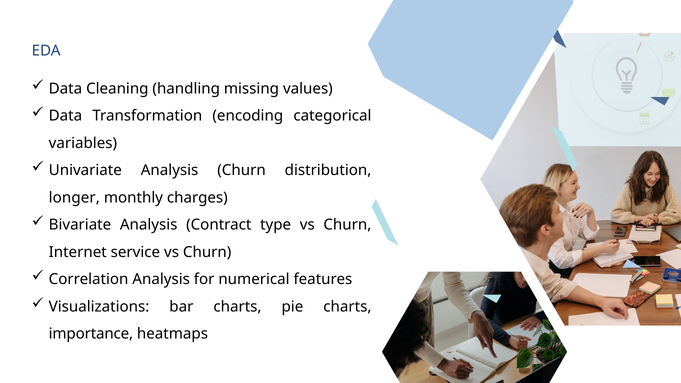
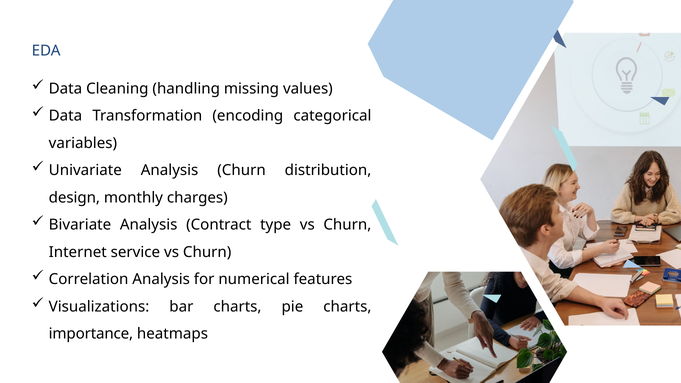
longer: longer -> design (74, 198)
